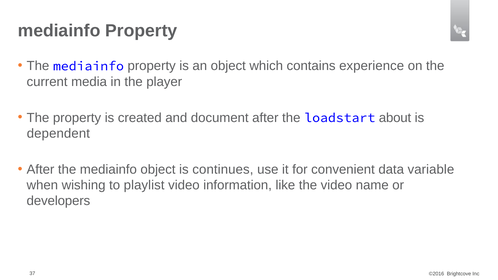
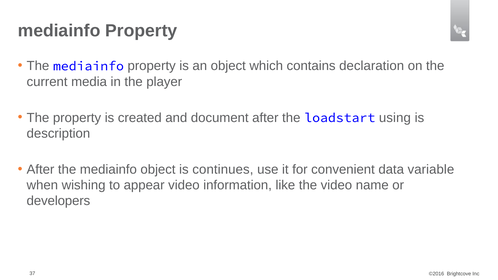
experience: experience -> declaration (372, 66)
about: about -> using (395, 118)
dependent: dependent -> description (58, 133)
playlist: playlist -> appear (144, 185)
